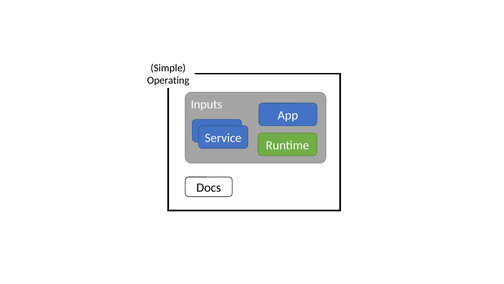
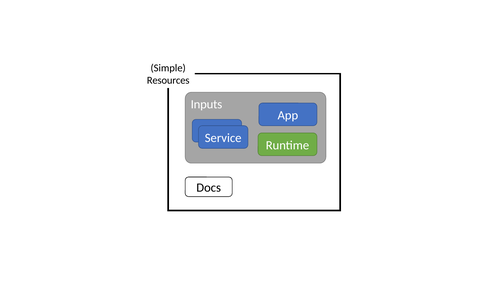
Operating: Operating -> Resources (168, 80)
